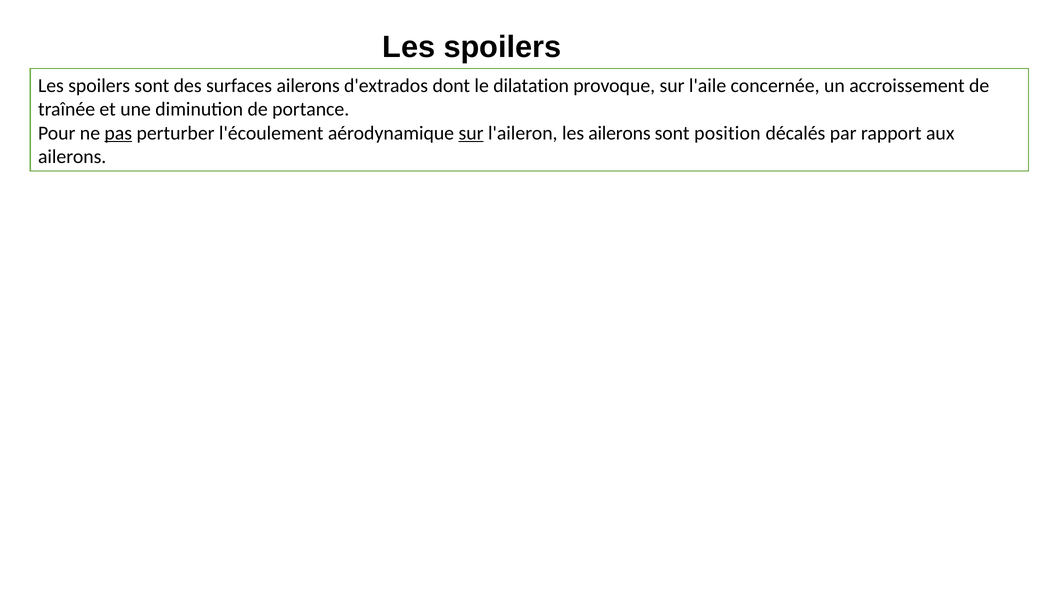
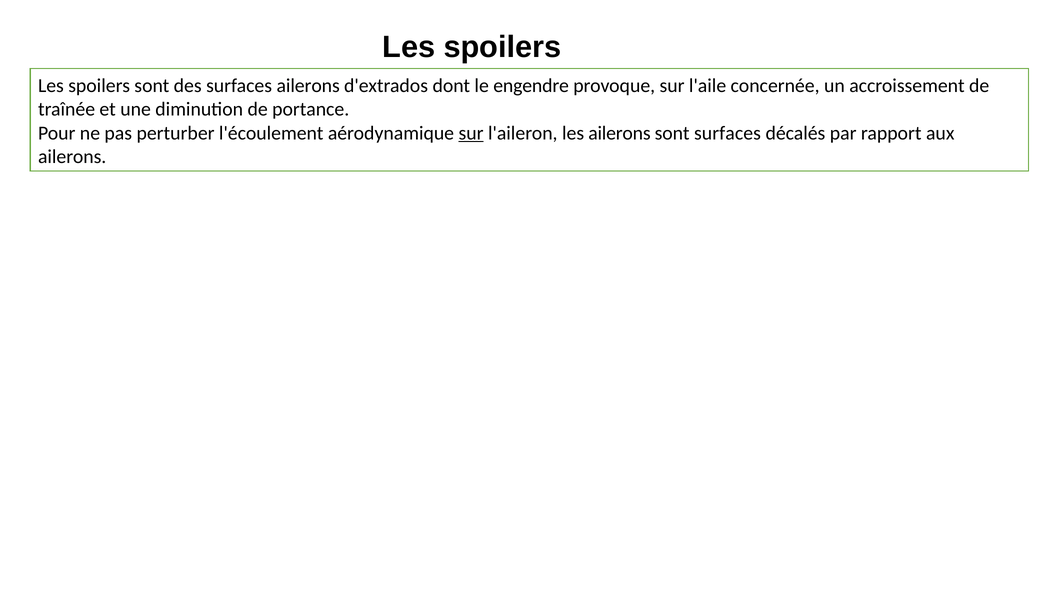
dilatation: dilatation -> engendre (531, 86)
pas underline: present -> none (118, 133)
sont position: position -> surfaces (727, 133)
